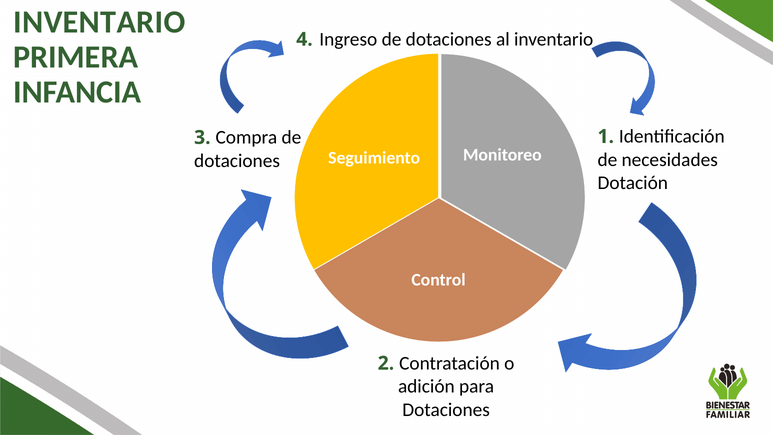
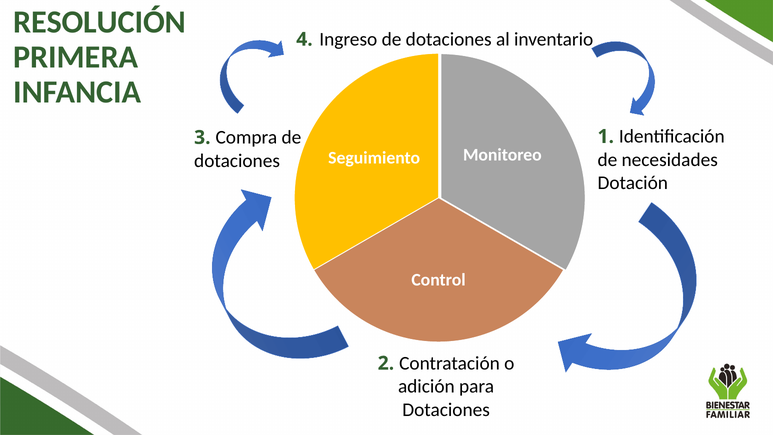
INVENTARIO: INVENTARIO -> RESOLUCIÓN (100, 22)
